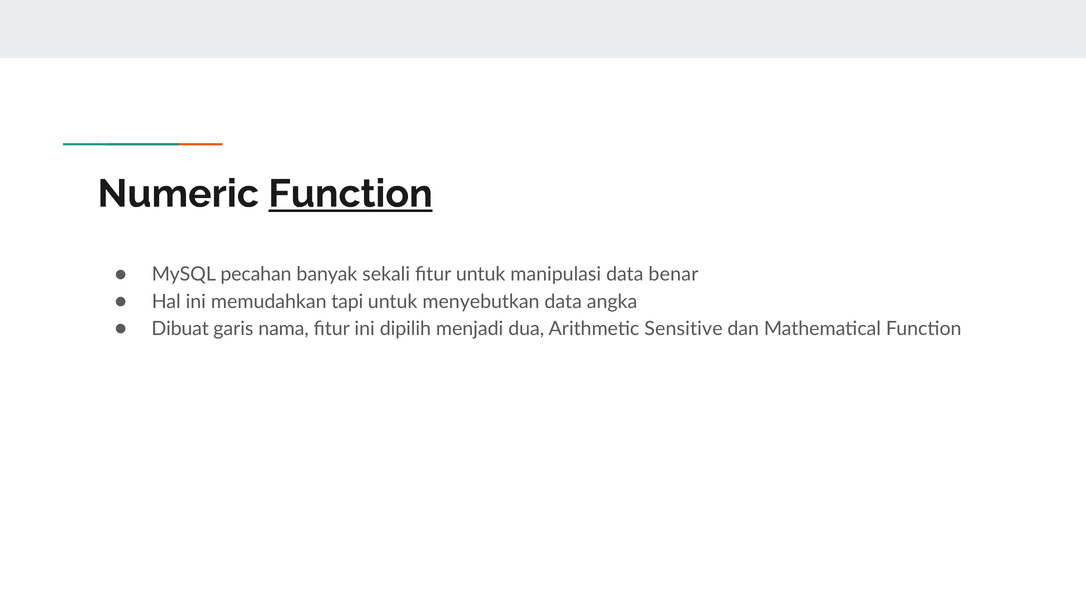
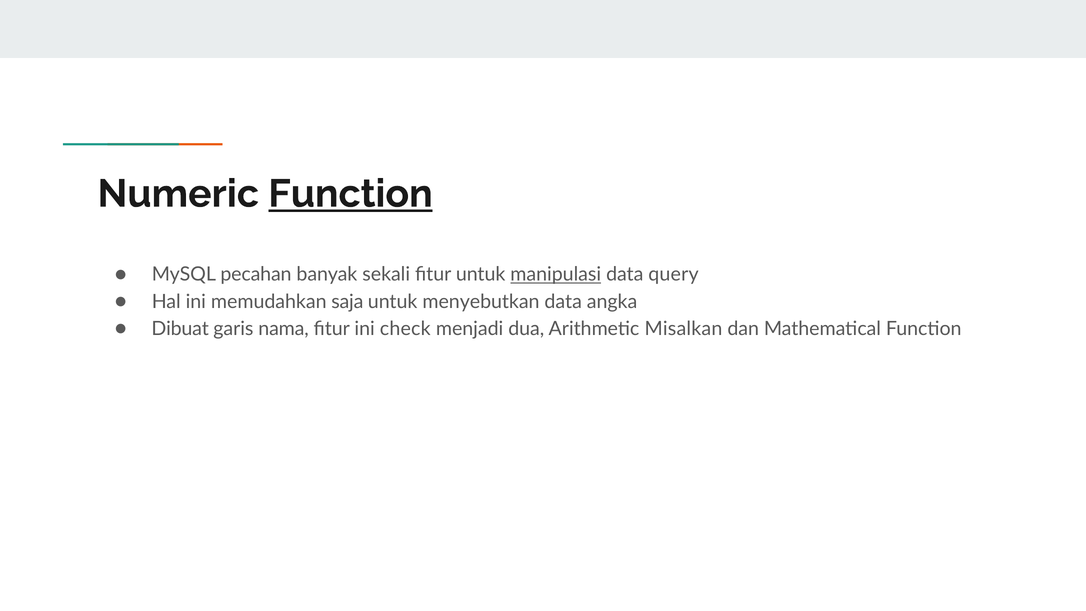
manipulasi underline: none -> present (556, 274)
benar: benar -> query (673, 274)
tapi: tapi -> saja (347, 301)
dipilih: dipilih -> check (405, 329)
Sensitive: Sensitive -> Misalkan (683, 329)
